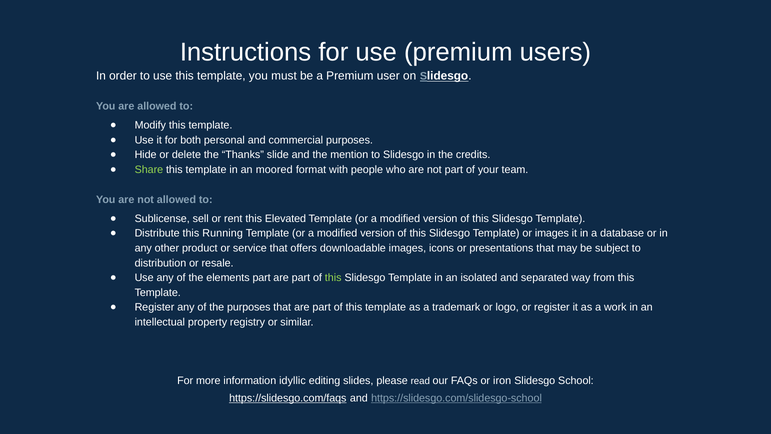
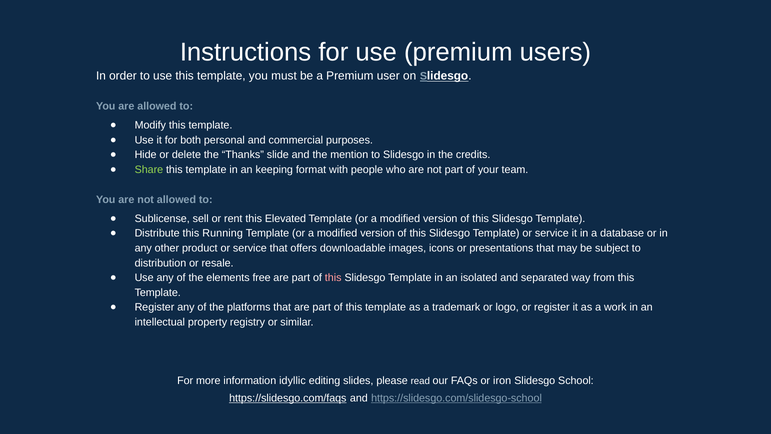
moored: moored -> keeping (274, 170)
Template or images: images -> service (552, 233)
elements part: part -> free (262, 278)
this colour: light green -> pink (333, 278)
the purposes: purposes -> platforms (249, 307)
